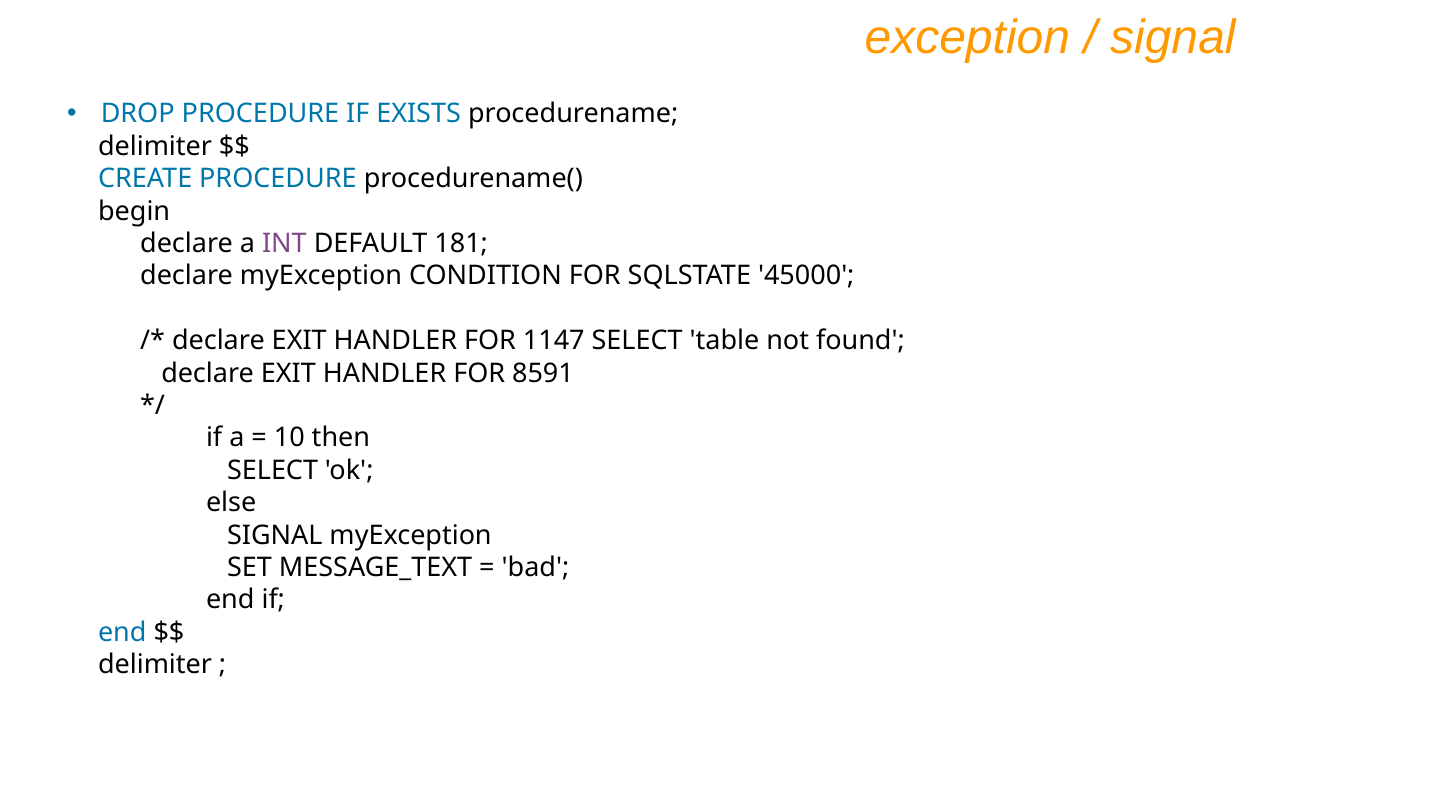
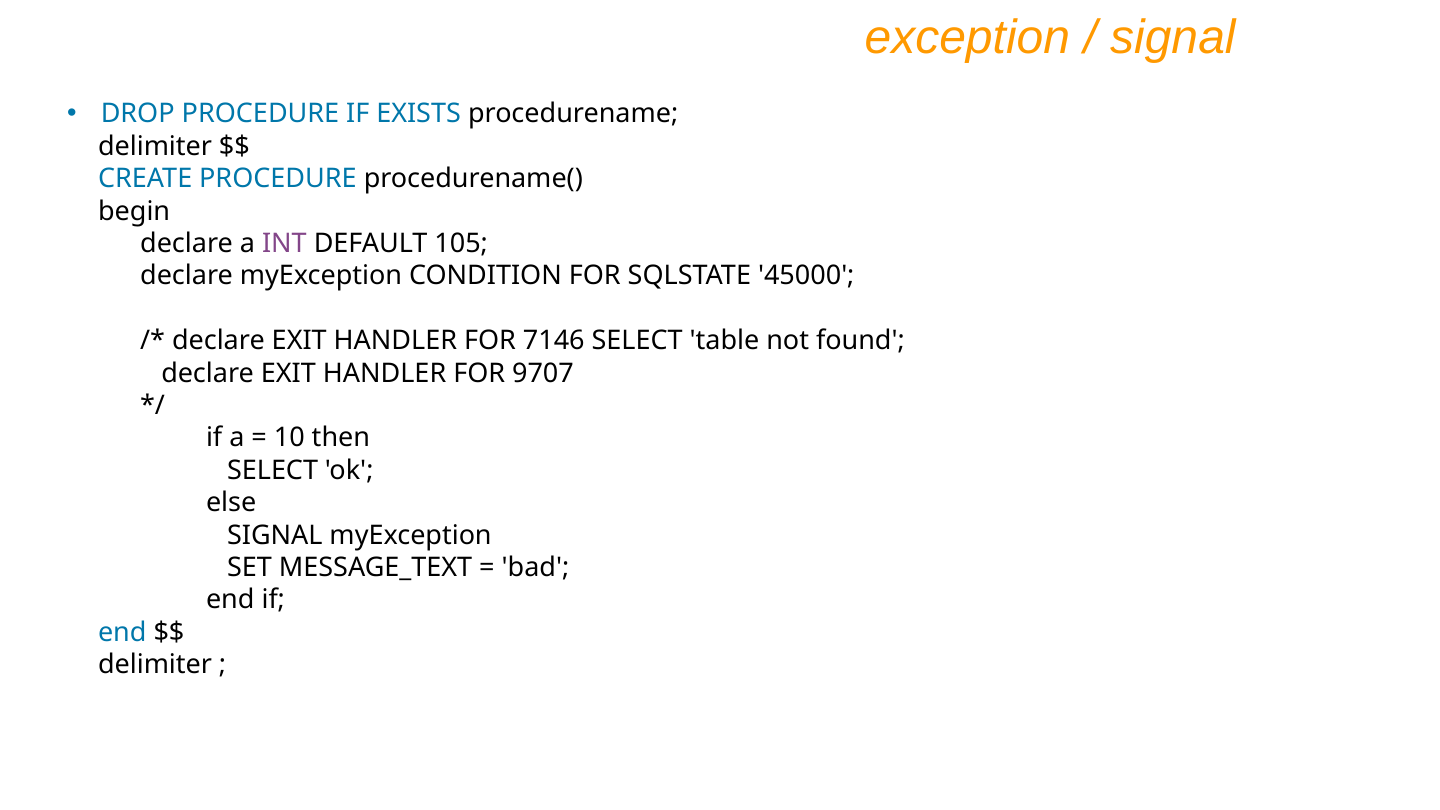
181: 181 -> 105 (461, 244)
1147: 1147 -> 7146 (554, 341)
8591: 8591 -> 9707 (543, 373)
